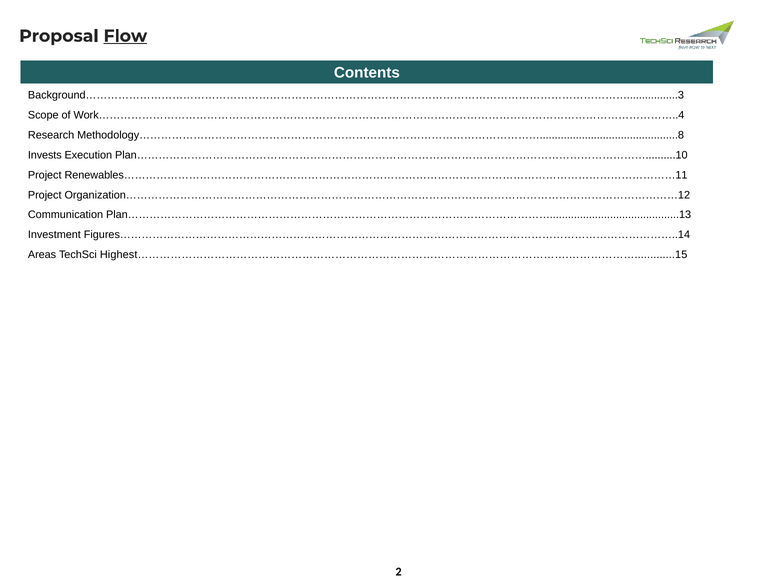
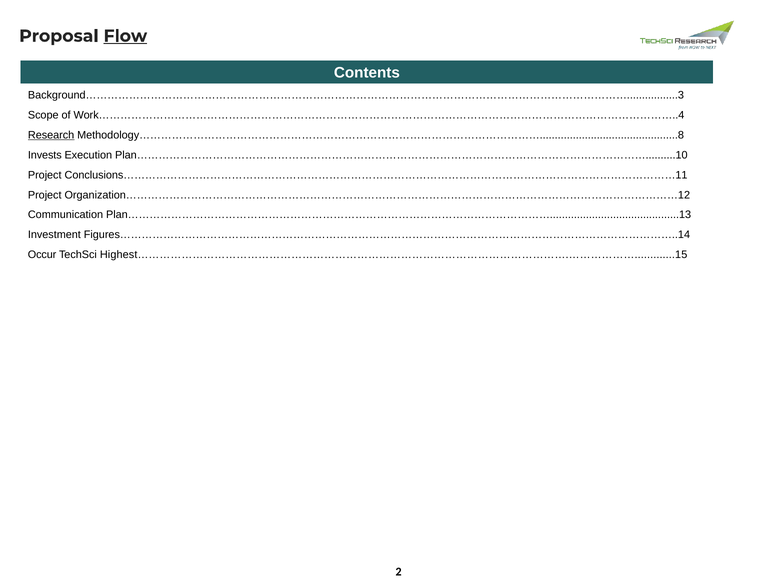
Research underline: none -> present (51, 135)
Renewables………………………………………………………………………………………………………………………………………11: Renewables………………………………………………………………………………………………………………………………………11 -> Conclusions………………………………………………………………………………………………………………………………………11 (376, 175)
Areas: Areas -> Occur (42, 255)
